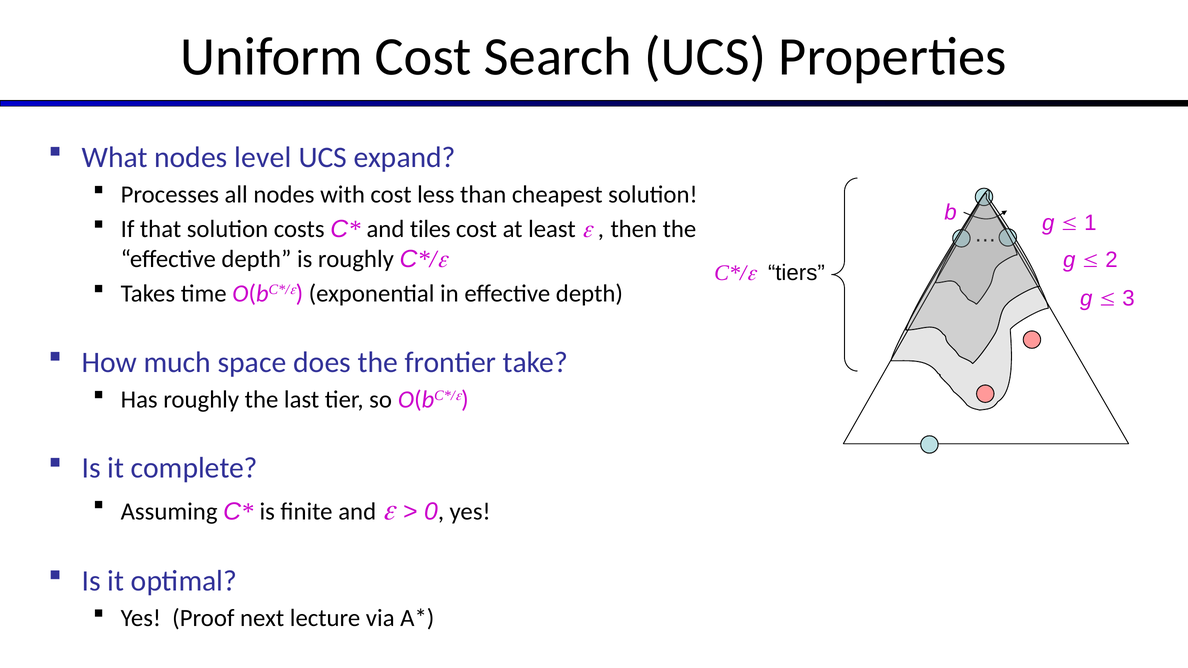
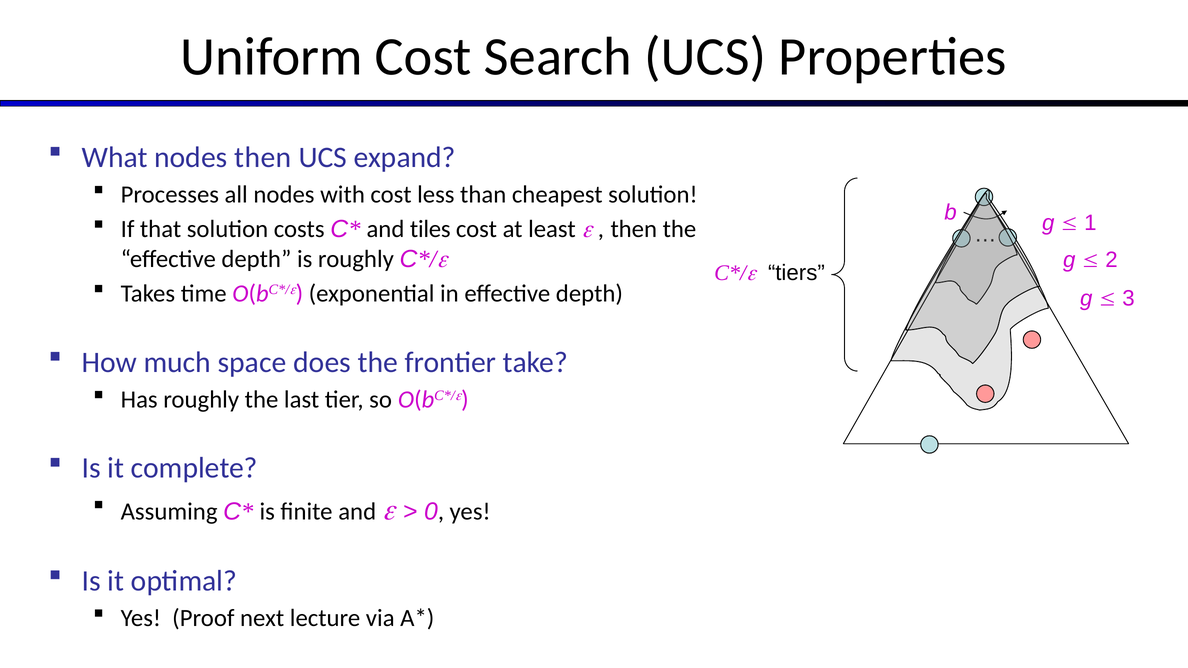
nodes level: level -> then (263, 157)
